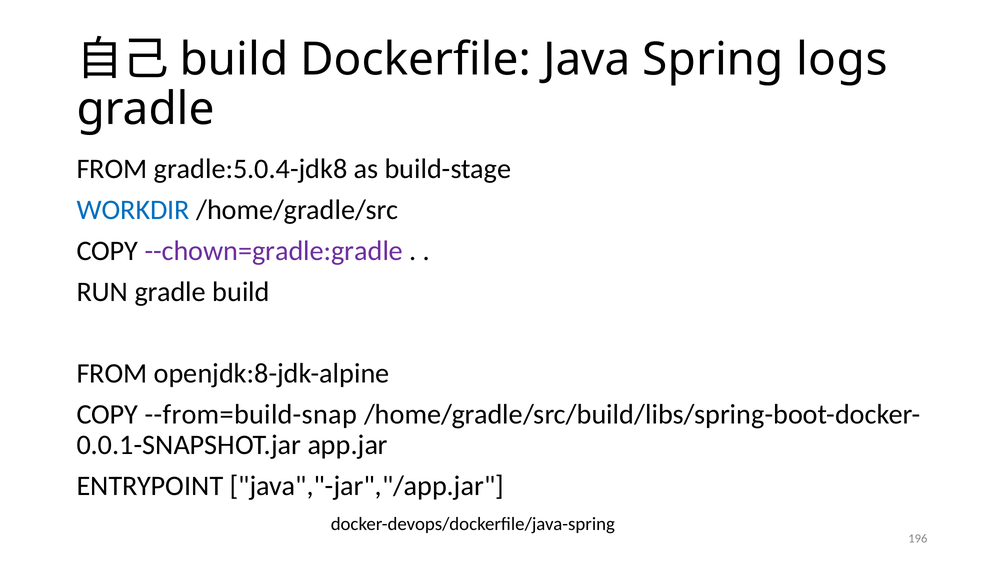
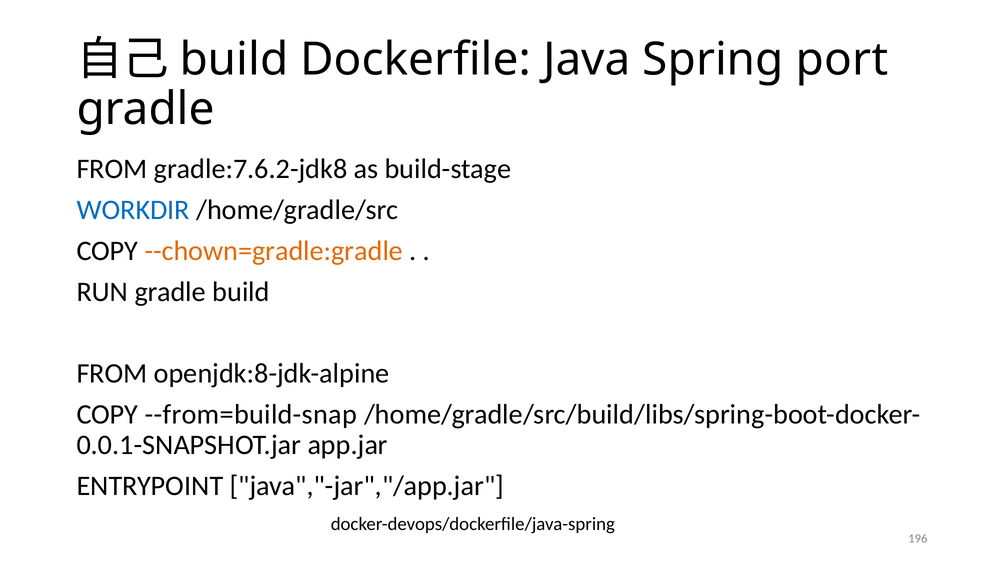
logs: logs -> port (842, 59)
gradle:5.0.4-jdk8: gradle:5.0.4-jdk8 -> gradle:7.6.2-jdk8 (251, 169)
--chown=gradle:gradle colour: purple -> orange (274, 251)
